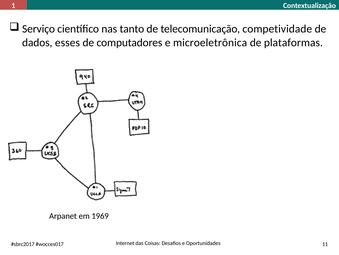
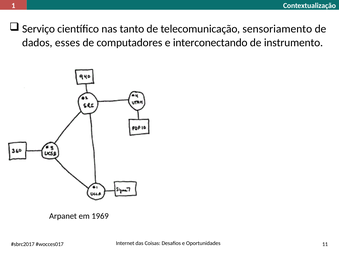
competividade: competividade -> sensoriamento (277, 29)
microeletrônica: microeletrônica -> interconectando (210, 42)
plataformas: plataformas -> instrumento (293, 42)
